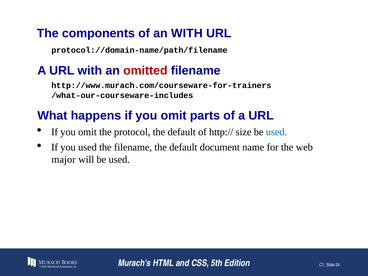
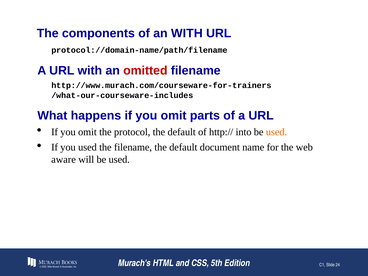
size: size -> into (244, 132)
used colour: blue -> orange (276, 132)
major: major -> aware (64, 160)
